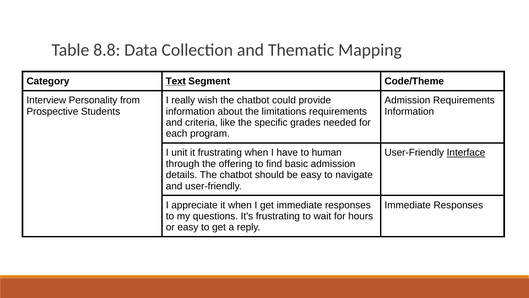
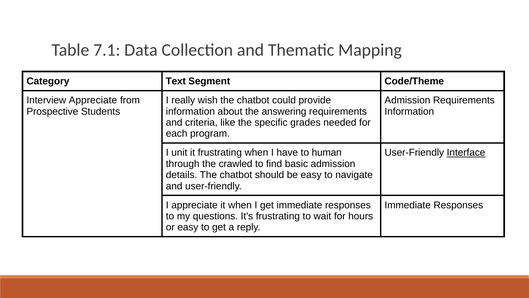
8.8: 8.8 -> 7.1 (107, 50)
Text underline: present -> none (176, 81)
Interview Personality: Personality -> Appreciate (93, 100)
limitations: limitations -> answering (284, 111)
offering: offering -> crawled (236, 164)
